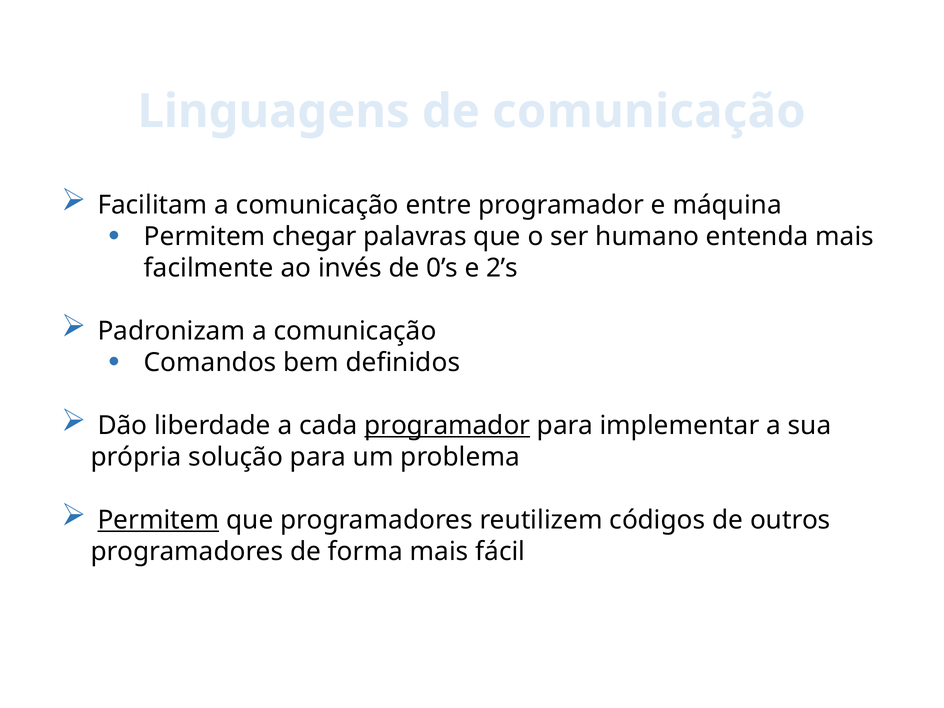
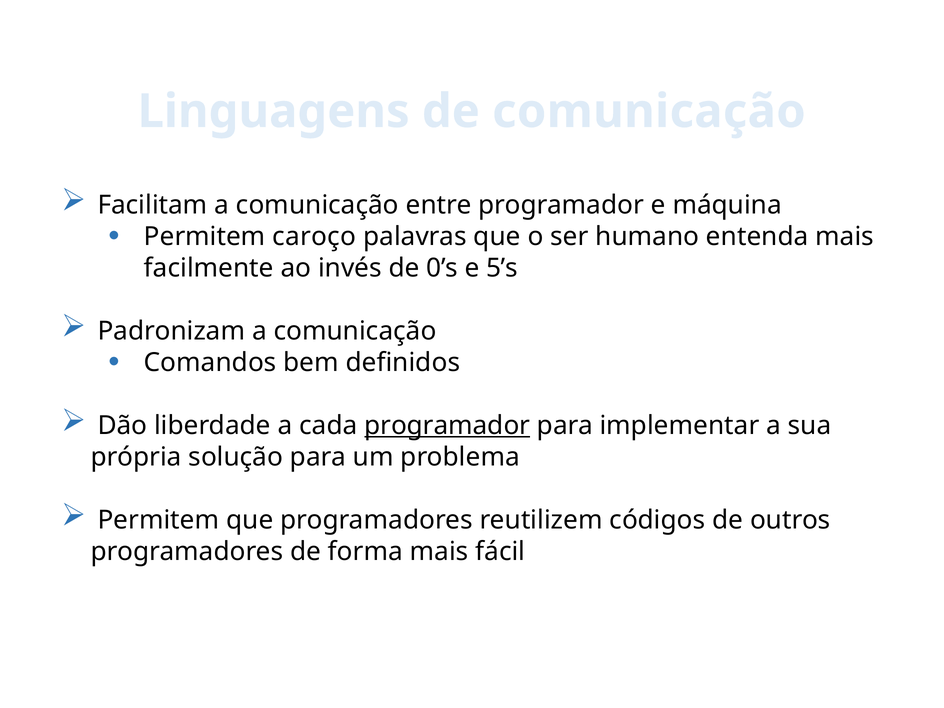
chegar: chegar -> caroço (314, 237)
2’s: 2’s -> 5’s (502, 268)
Permitem underline: present -> none (158, 520)
